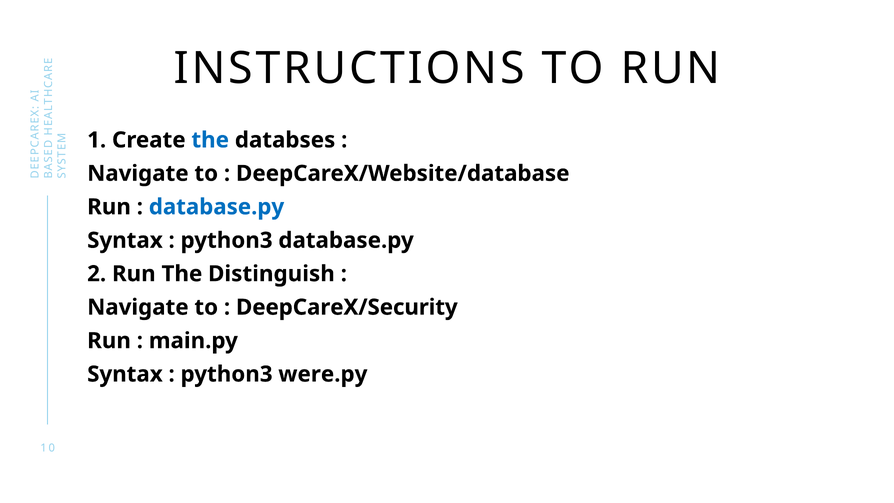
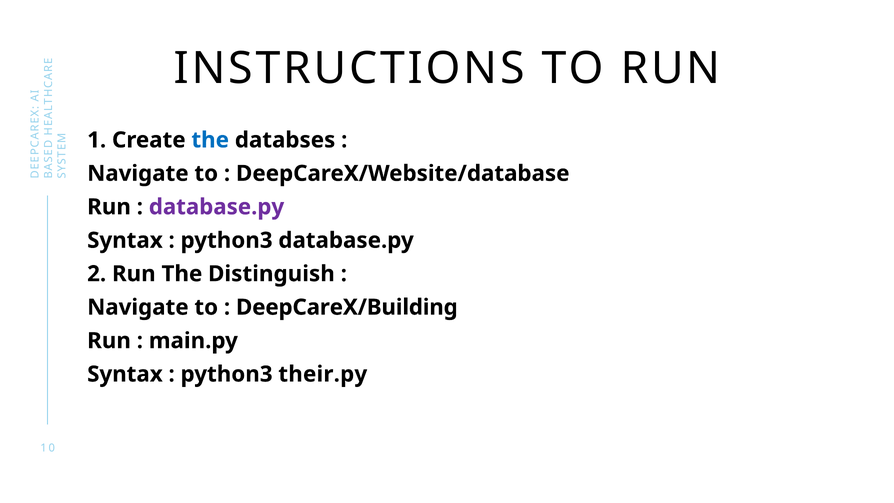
database.py colour: blue -> purple (216, 207)
DeepCareX/Security: DeepCareX/Security -> DeepCareX/Building (347, 307)
were.py: were.py -> their.py (323, 374)
